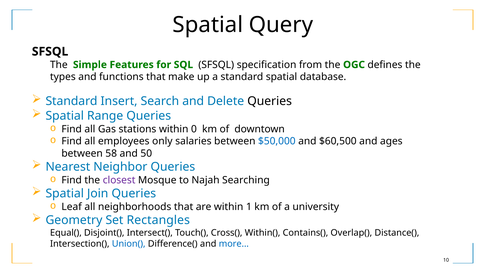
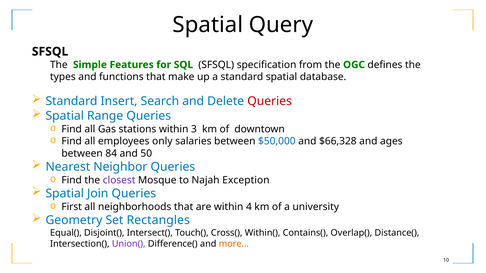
Queries colour: black -> red (270, 101)
0: 0 -> 3 (194, 129)
$60,500: $60,500 -> $66,328 (338, 141)
58: 58 -> 84 (111, 154)
Searching: Searching -> Exception (246, 180)
Leaf: Leaf -> First (72, 207)
1: 1 -> 4 (249, 207)
Union( colour: blue -> purple (129, 244)
more colour: blue -> orange (234, 244)
